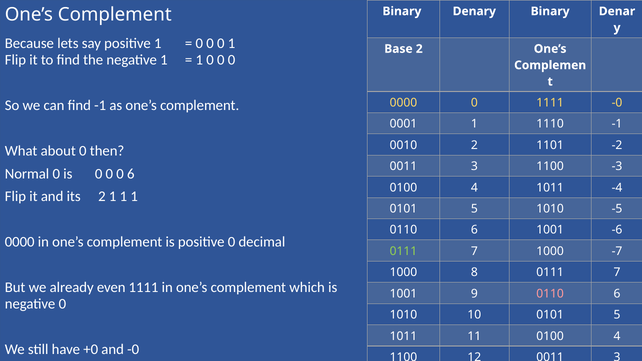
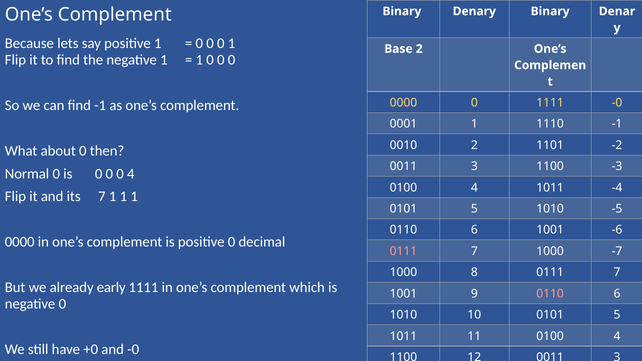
0 6: 6 -> 4 (131, 174)
its 2: 2 -> 7 (102, 197)
0111 colour: light green -> pink (403, 251)
even: even -> early (111, 288)
